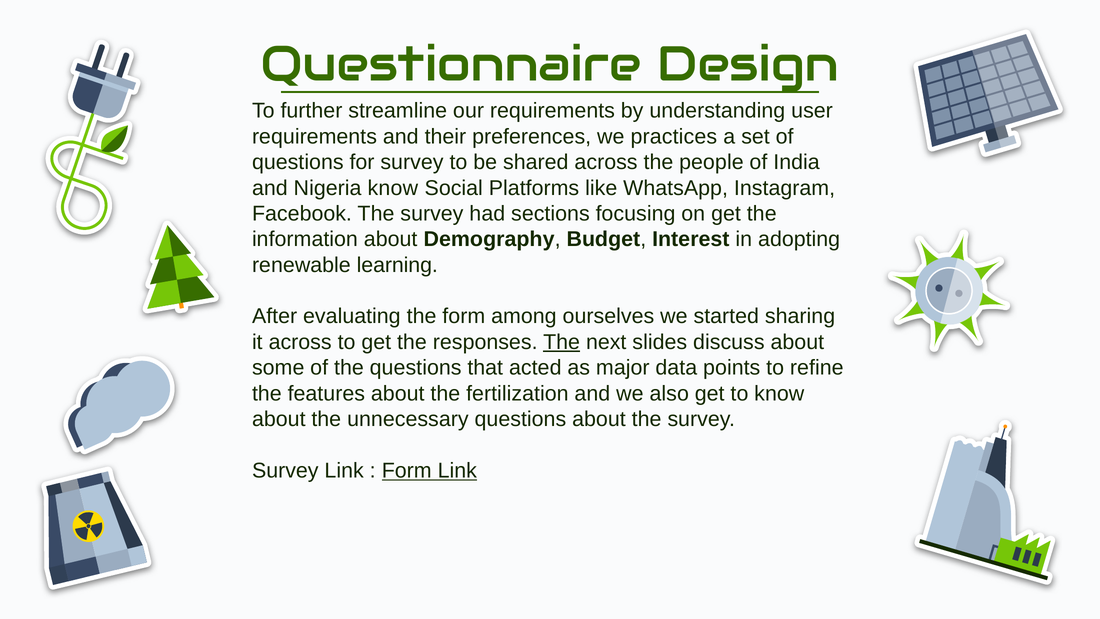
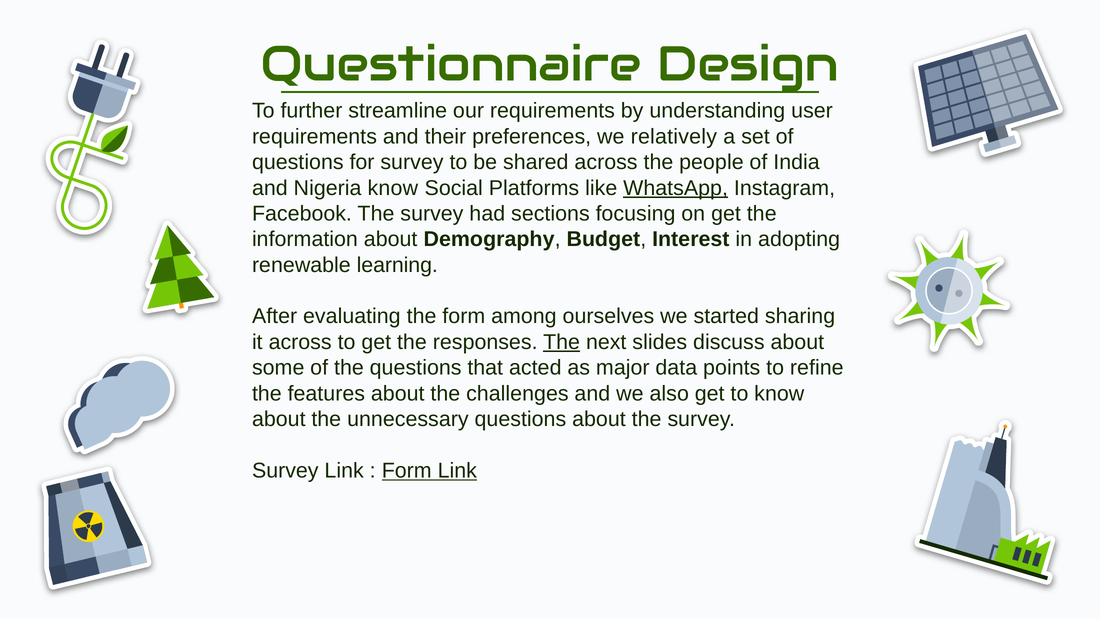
practices: practices -> relatively (674, 137)
WhatsApp underline: none -> present (676, 188)
fertilization: fertilization -> challenges (517, 393)
